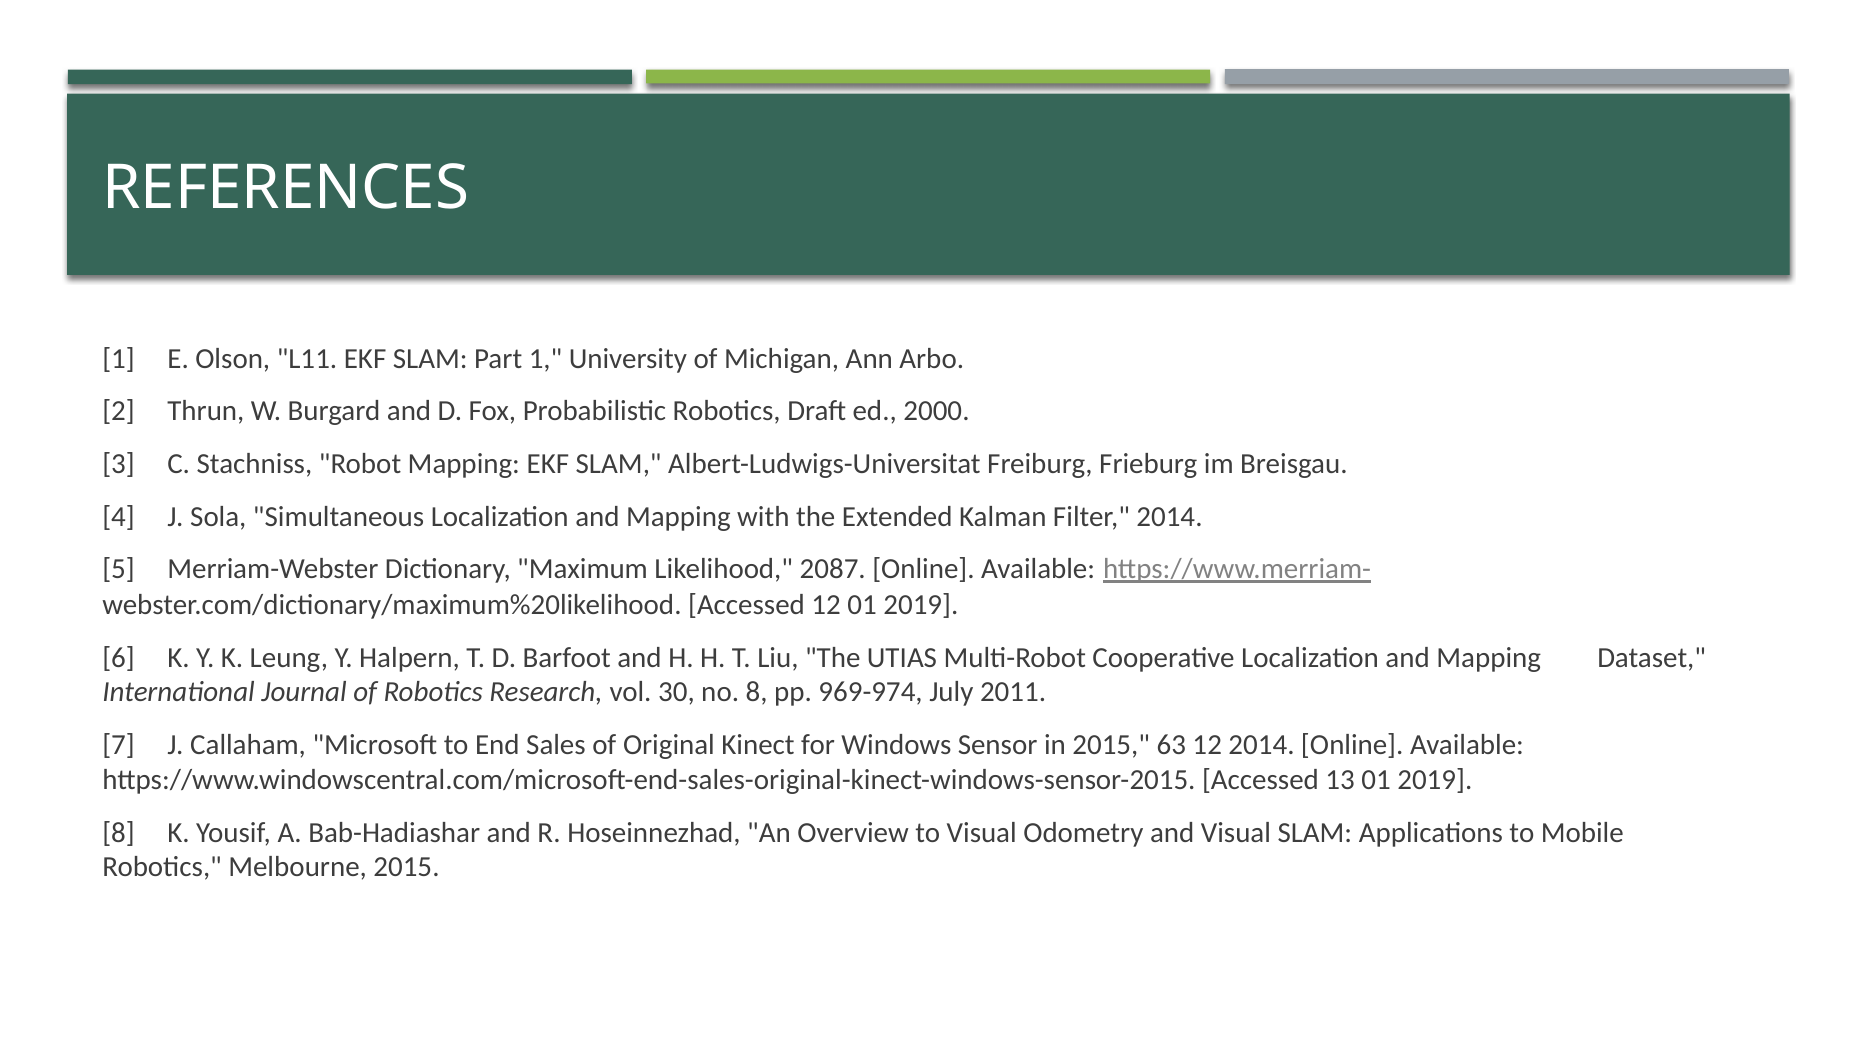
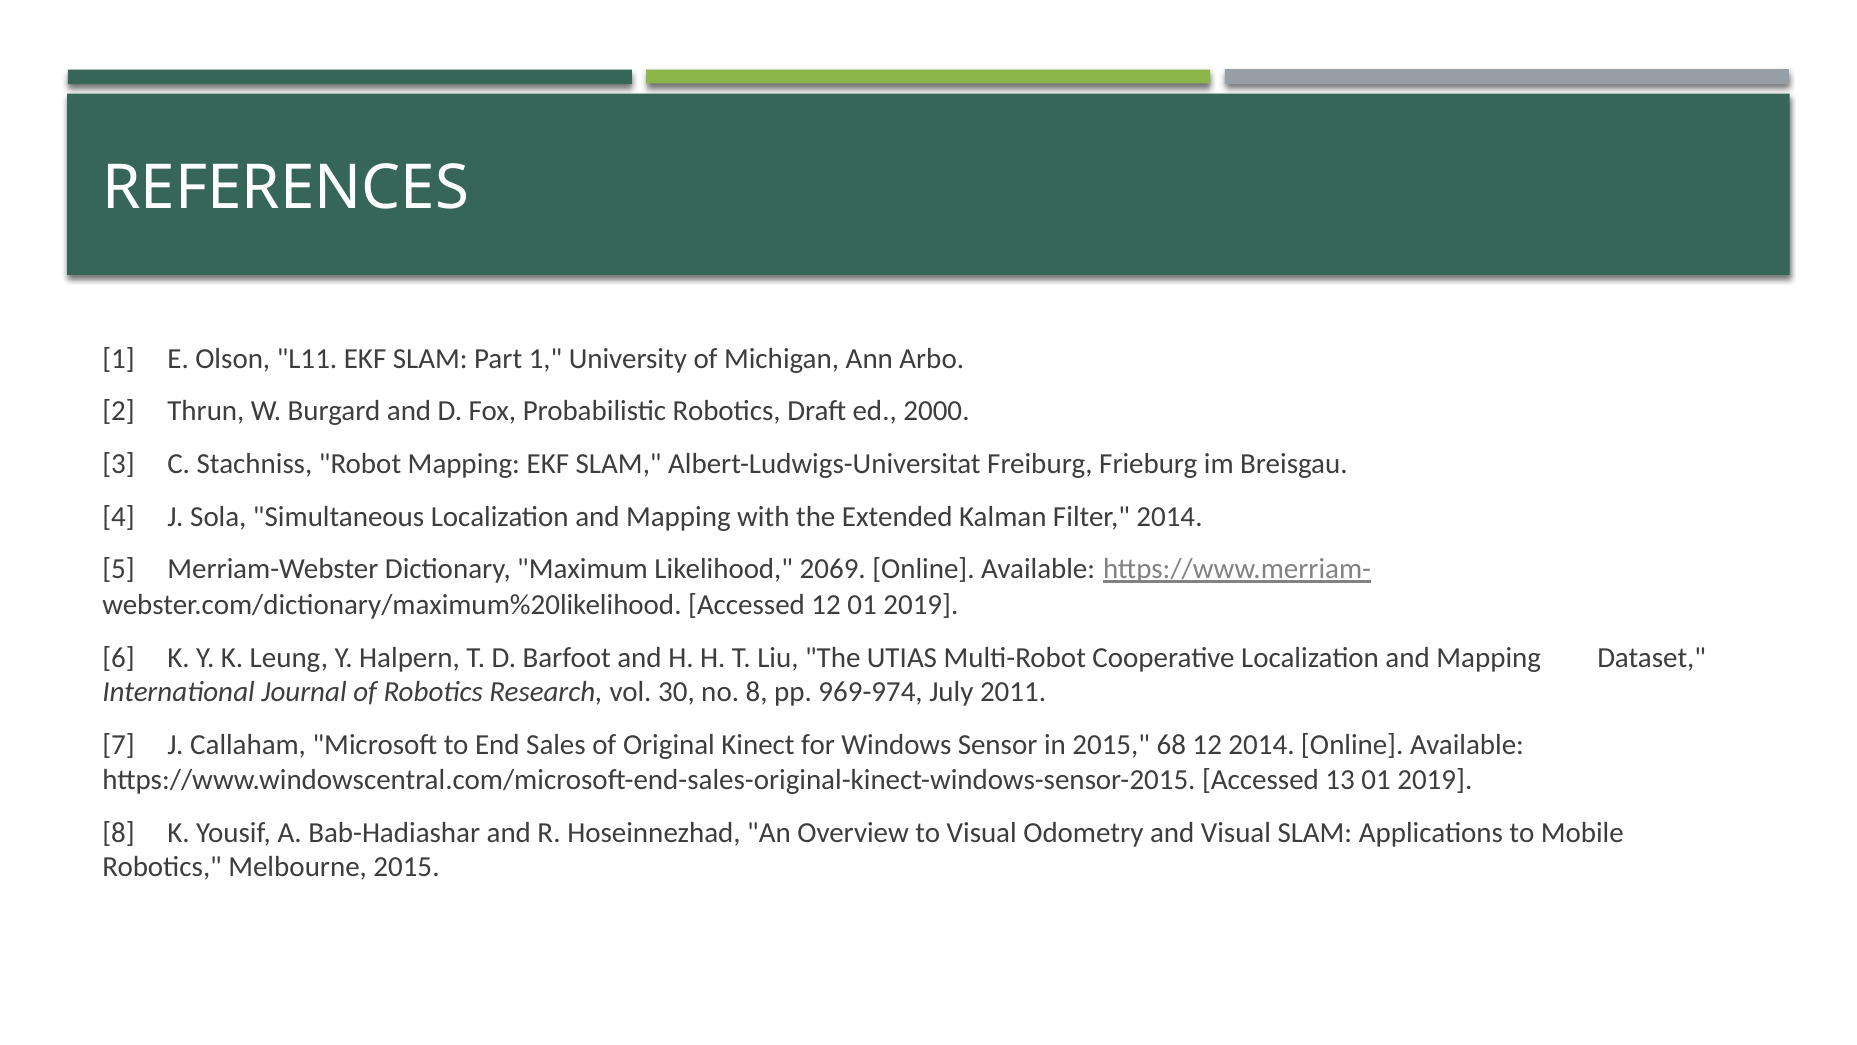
2087: 2087 -> 2069 (833, 569)
63: 63 -> 68 (1171, 745)
